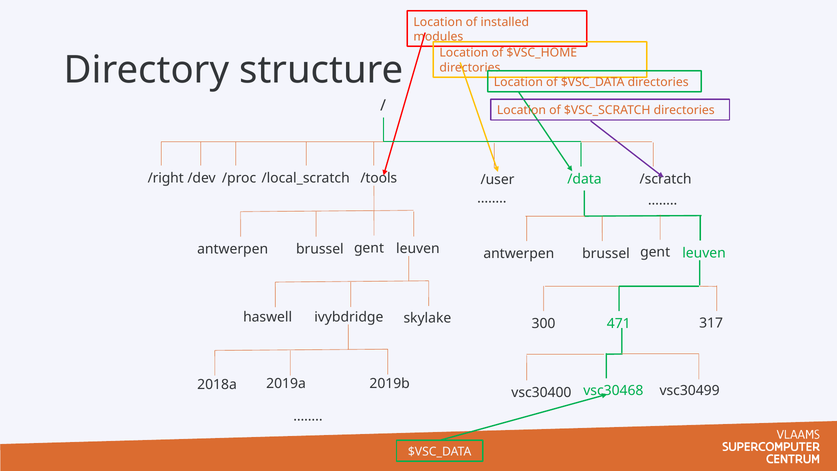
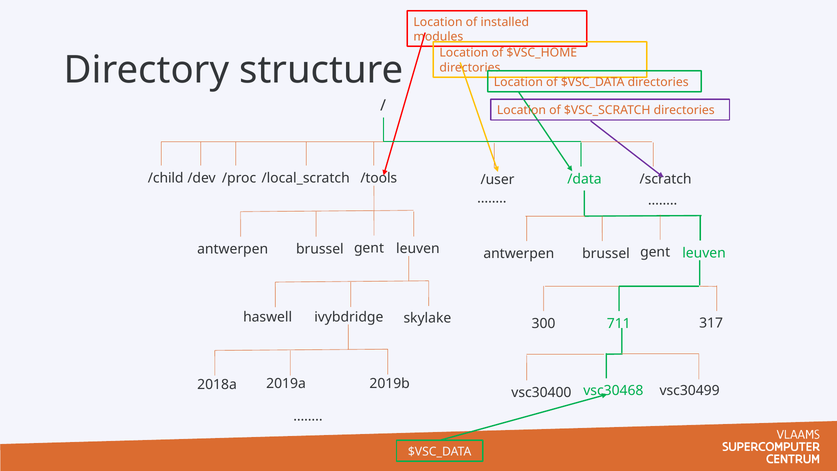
/right: /right -> /child (166, 178)
471: 471 -> 711 (619, 323)
